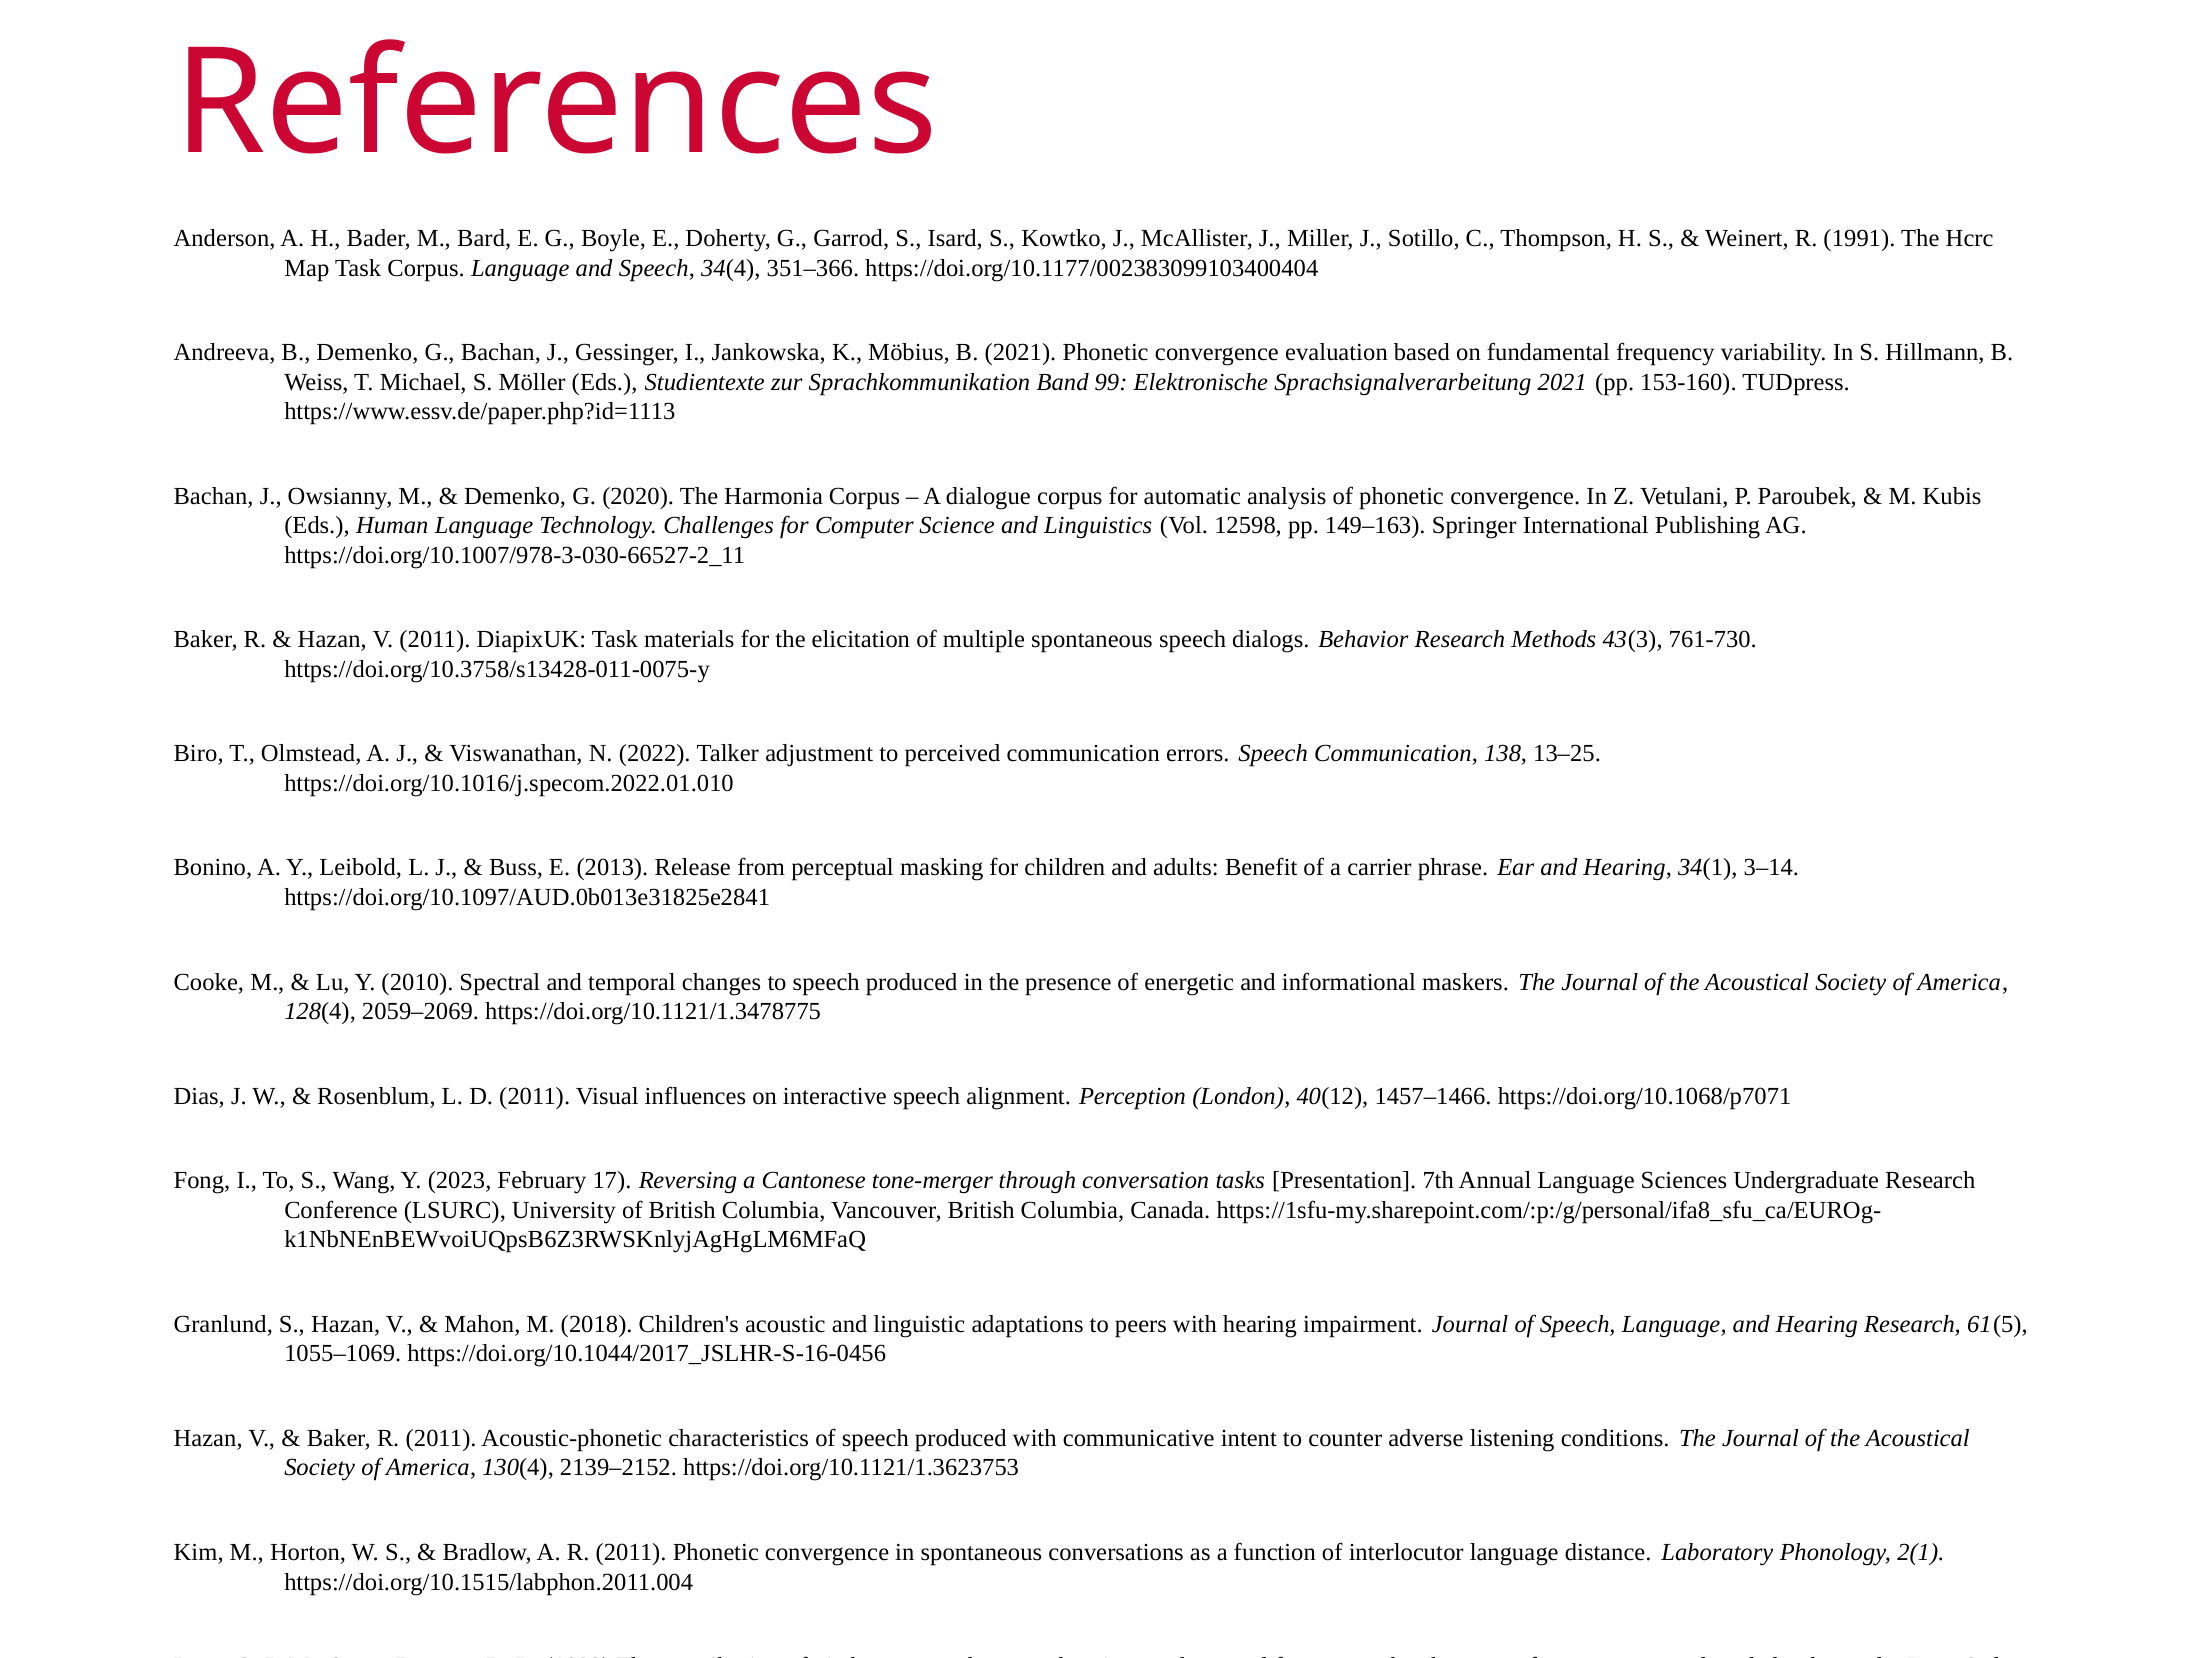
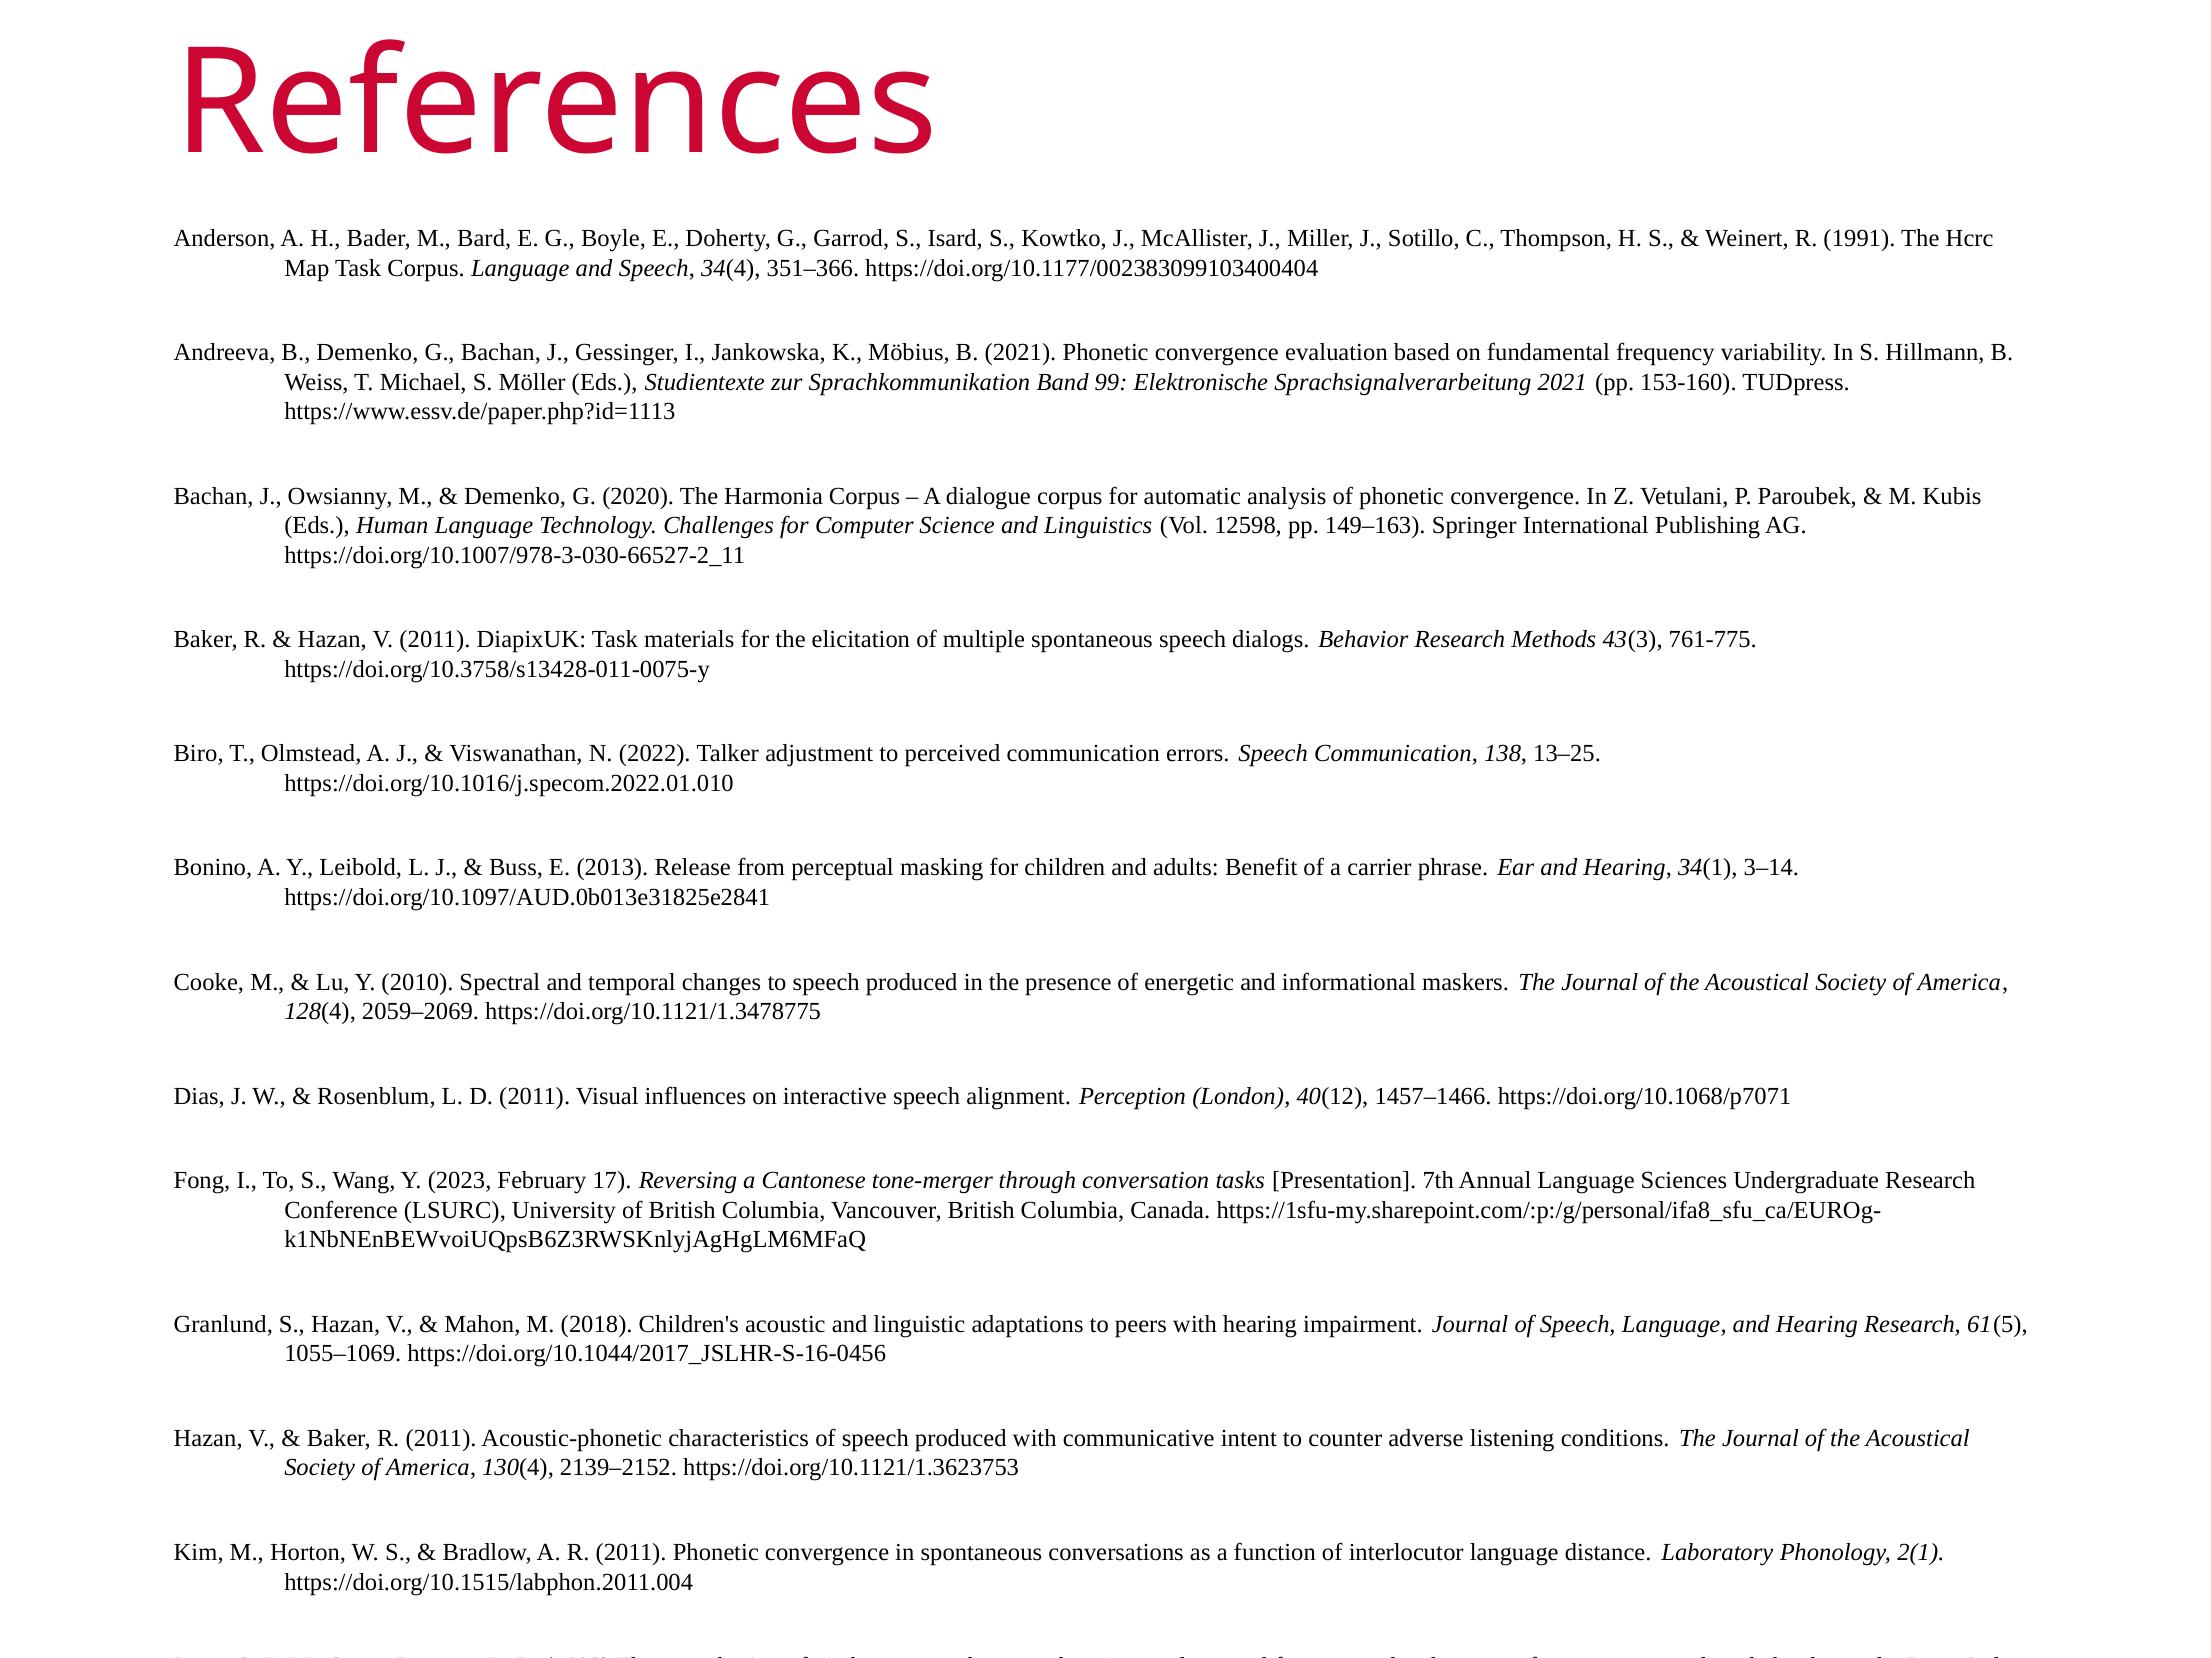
761-730: 761-730 -> 761-775 (1713, 640)
